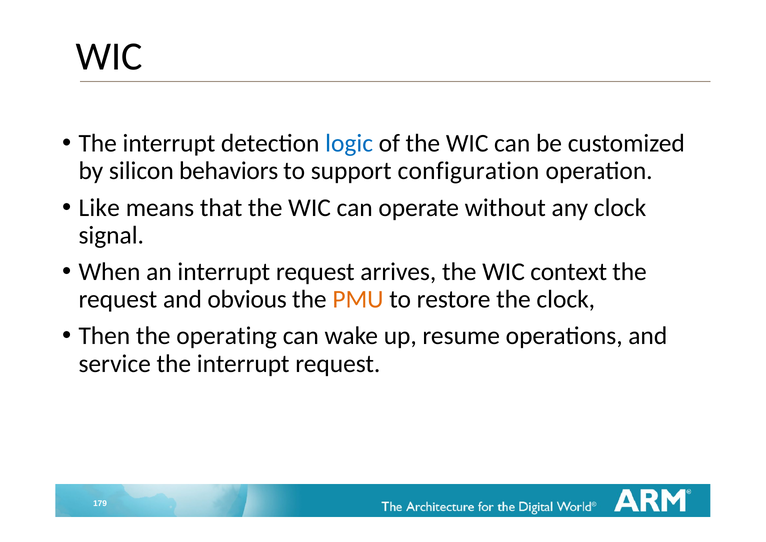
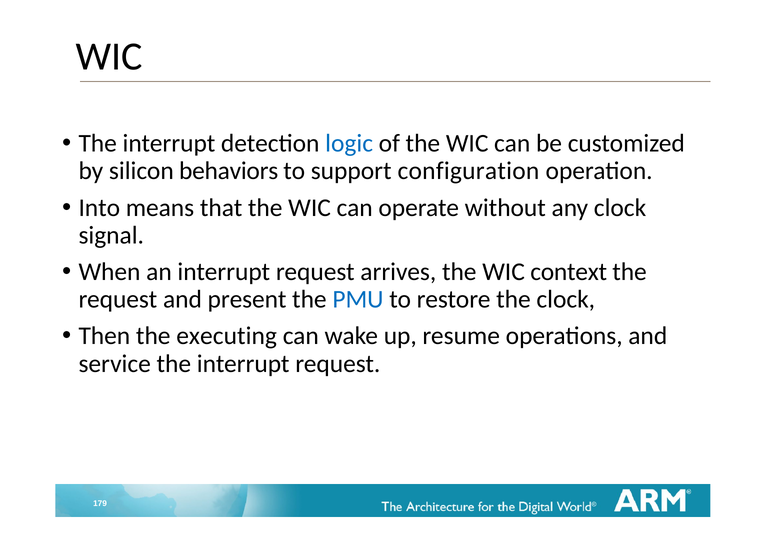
Like: Like -> Into (99, 207)
obvious: obvious -> present (247, 299)
PMU colour: orange -> blue (358, 299)
operating: operating -> executing (227, 336)
